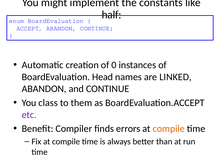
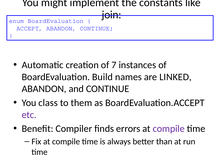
half: half -> join (112, 15)
0: 0 -> 7 (114, 65)
Head: Head -> Build (102, 77)
compile colour: orange -> purple (169, 128)
